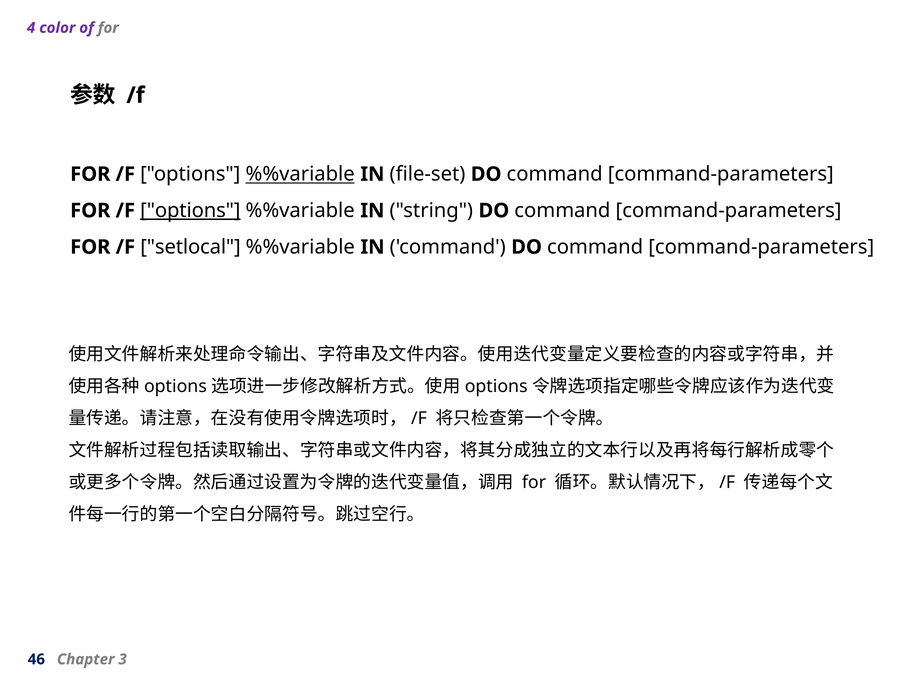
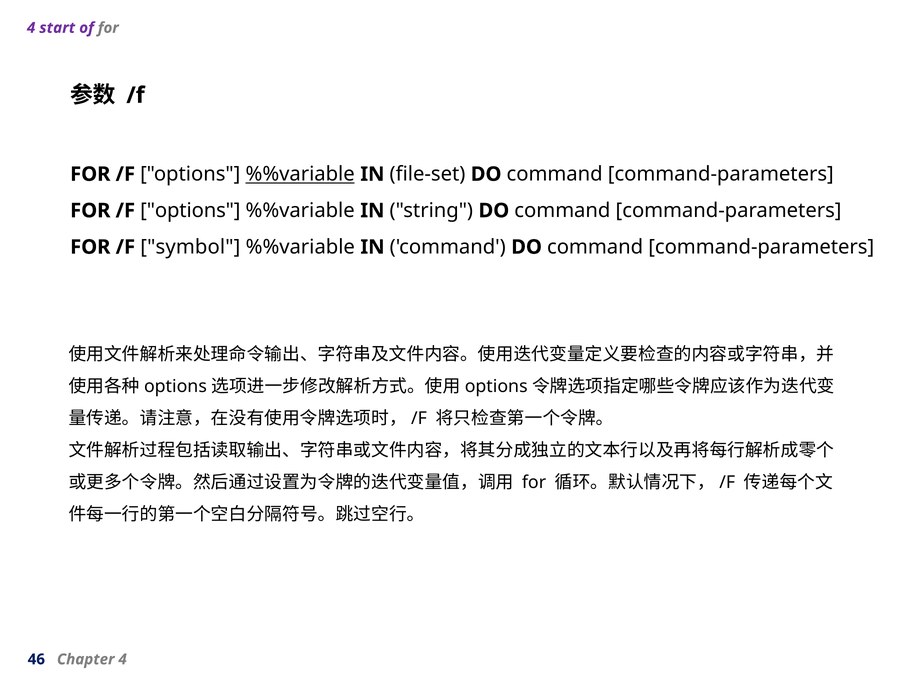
color: color -> start (57, 28)
options underline: present -> none (190, 211)
setlocal: setlocal -> symbol (190, 247)
Chapter 3: 3 -> 4 (123, 660)
